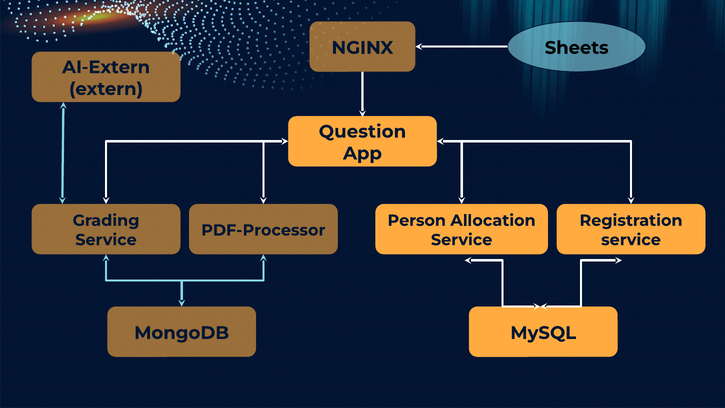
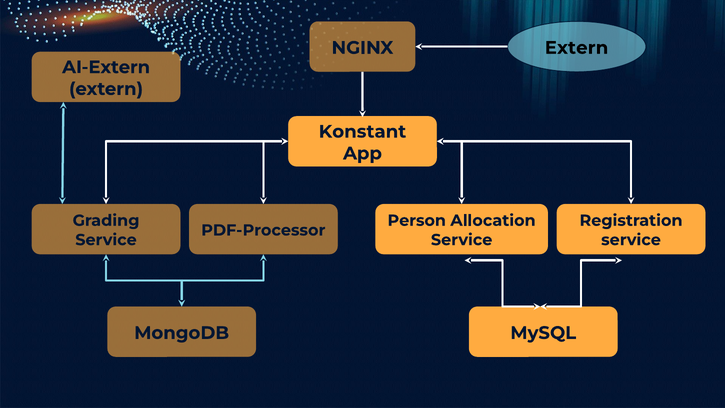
Sheets: Sheets -> Extern (577, 48)
Question: Question -> Konstant (362, 132)
